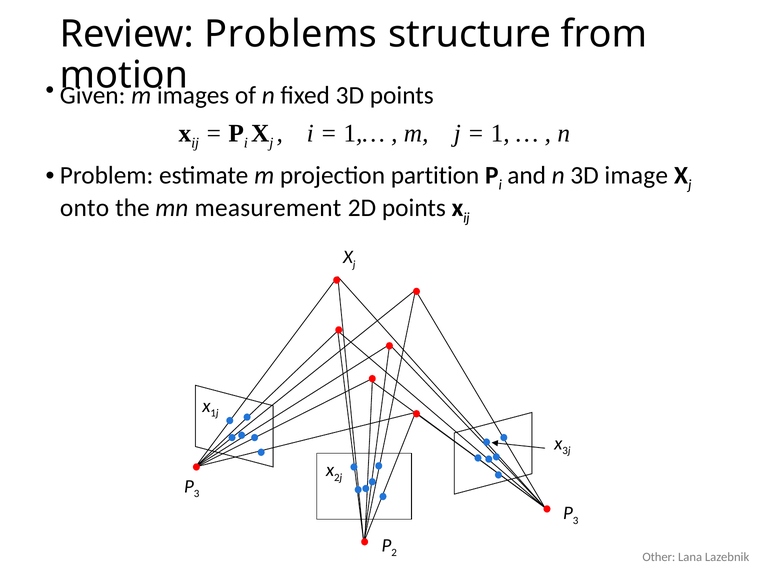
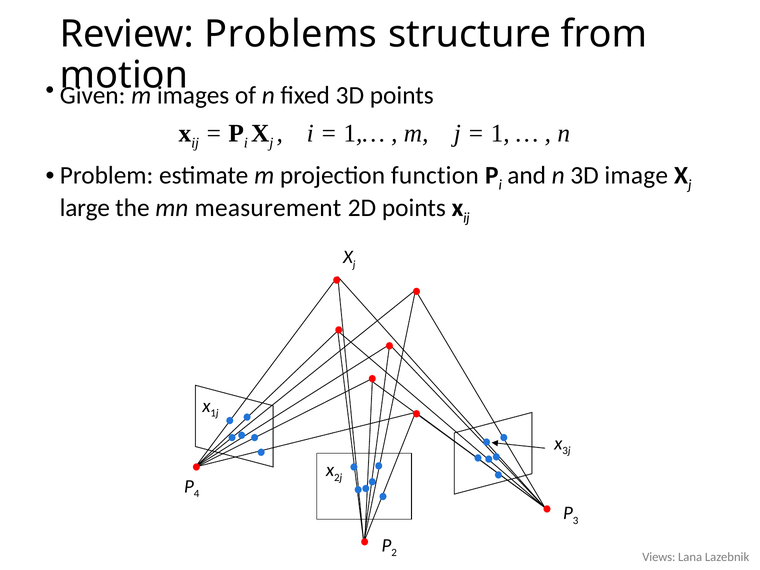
partition: partition -> function (435, 175)
onto: onto -> large (85, 208)
3: 3 -> 4 (197, 494)
Other: Other -> Views (659, 557)
